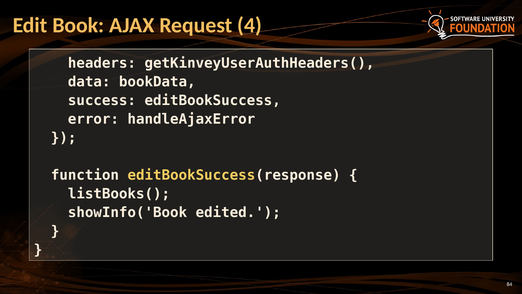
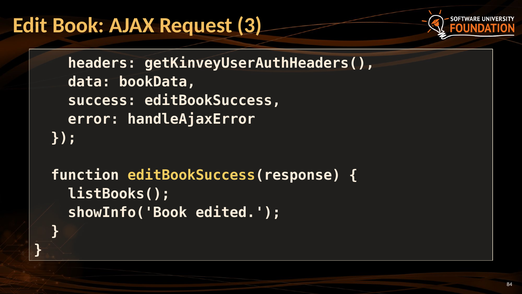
4: 4 -> 3 (250, 25)
